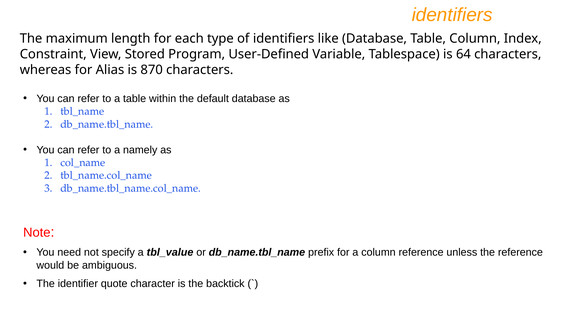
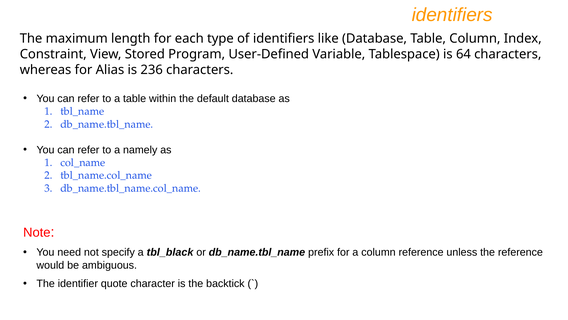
870: 870 -> 236 (152, 70)
tbl_value: tbl_value -> tbl_black (170, 252)
